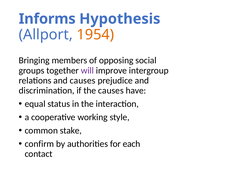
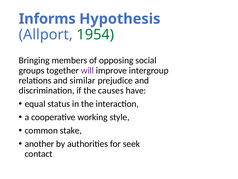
1954 colour: orange -> green (95, 35)
and causes: causes -> similar (83, 80)
confirm: confirm -> another (39, 143)
each: each -> seek (131, 143)
